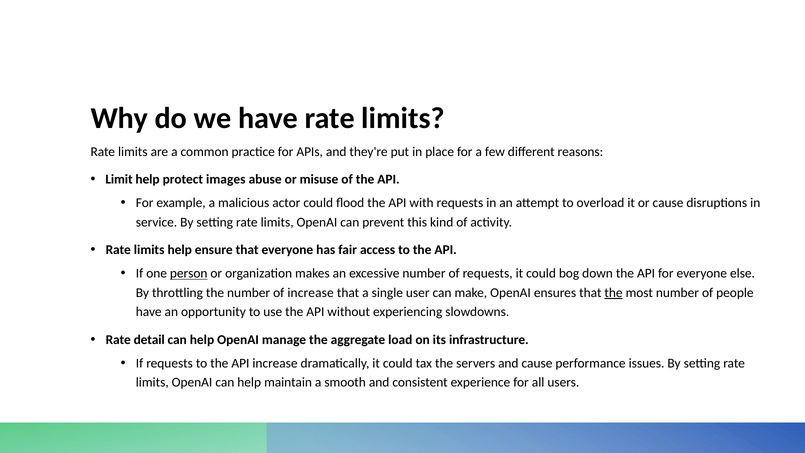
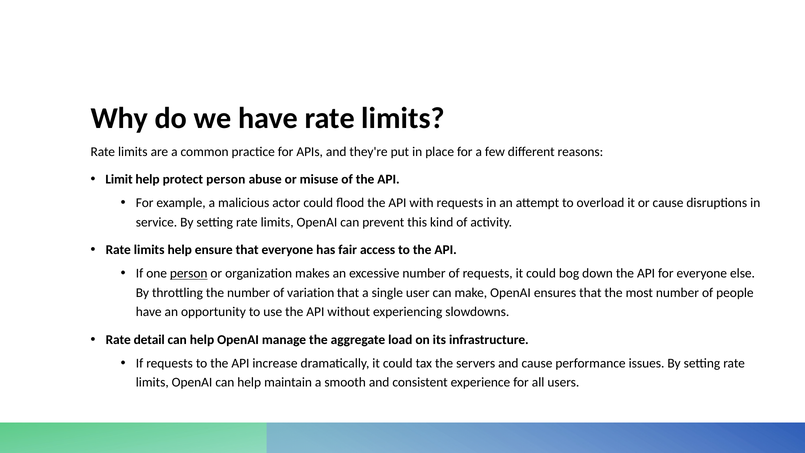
protect images: images -> person (226, 179)
of increase: increase -> variation (311, 293)
the underline: present -> none (614, 293)
